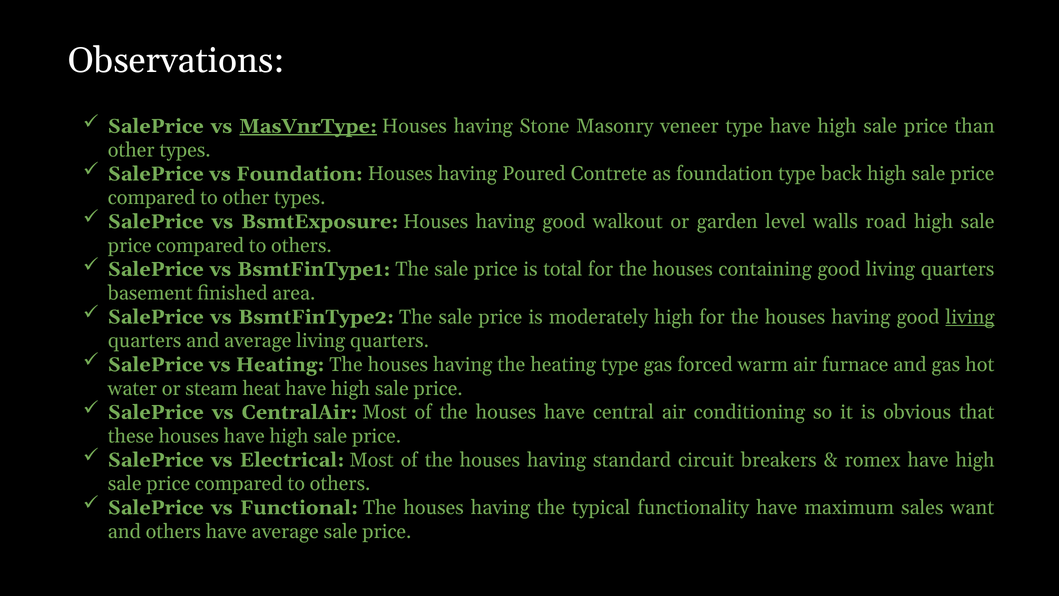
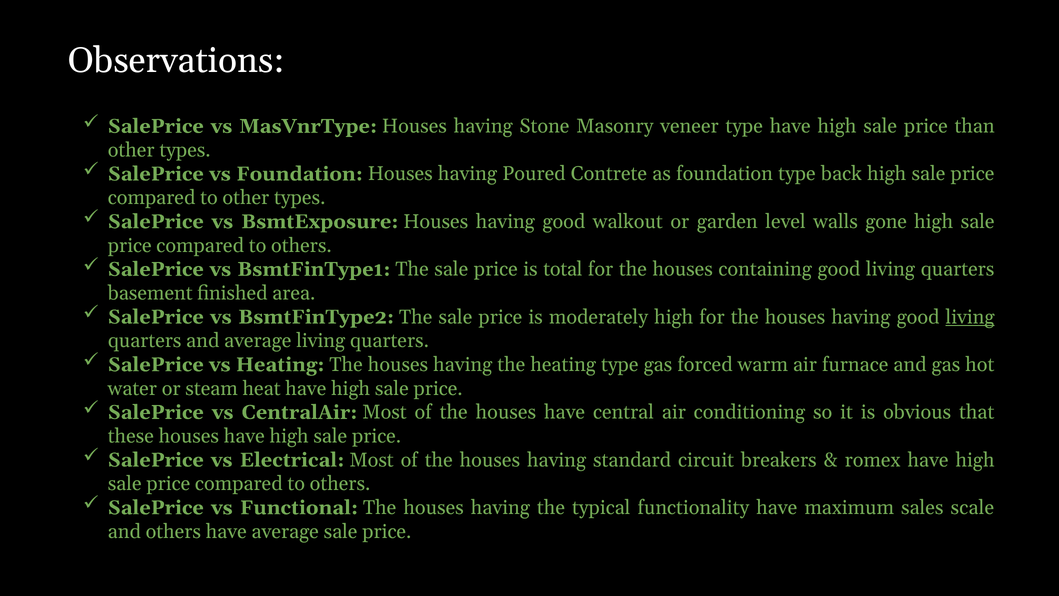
MasVnrType underline: present -> none (308, 126)
road: road -> gone (886, 221)
want: want -> scale (972, 507)
